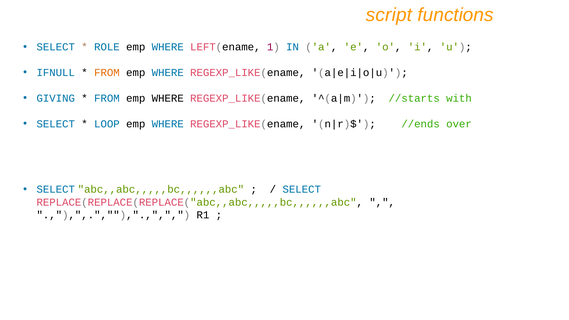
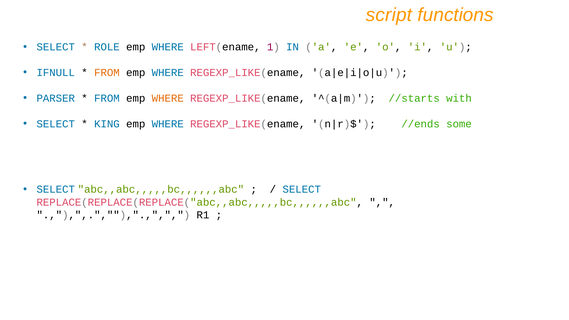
GIVING: GIVING -> PARSER (56, 98)
WHERE colour: black -> orange (168, 98)
LOOP: LOOP -> KING (107, 124)
over: over -> some (459, 124)
